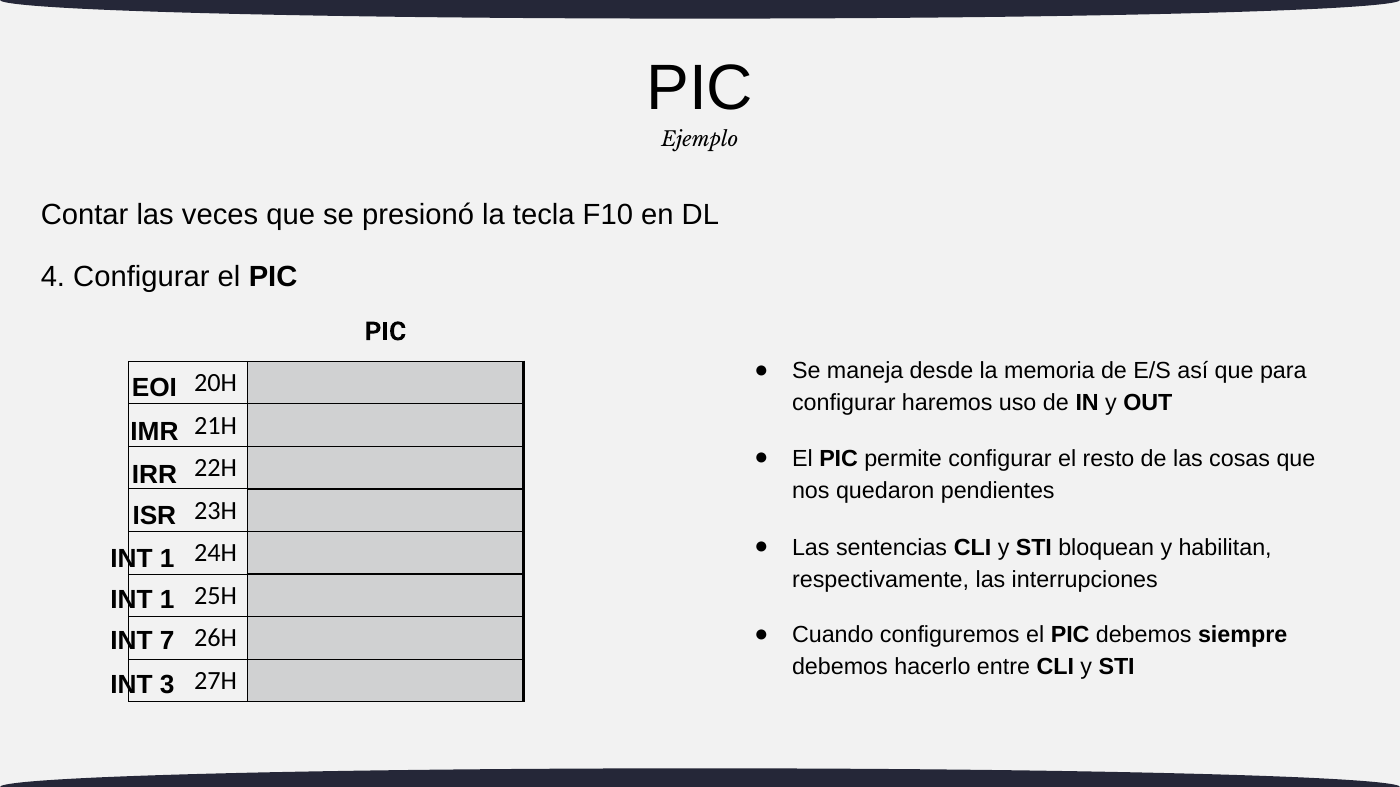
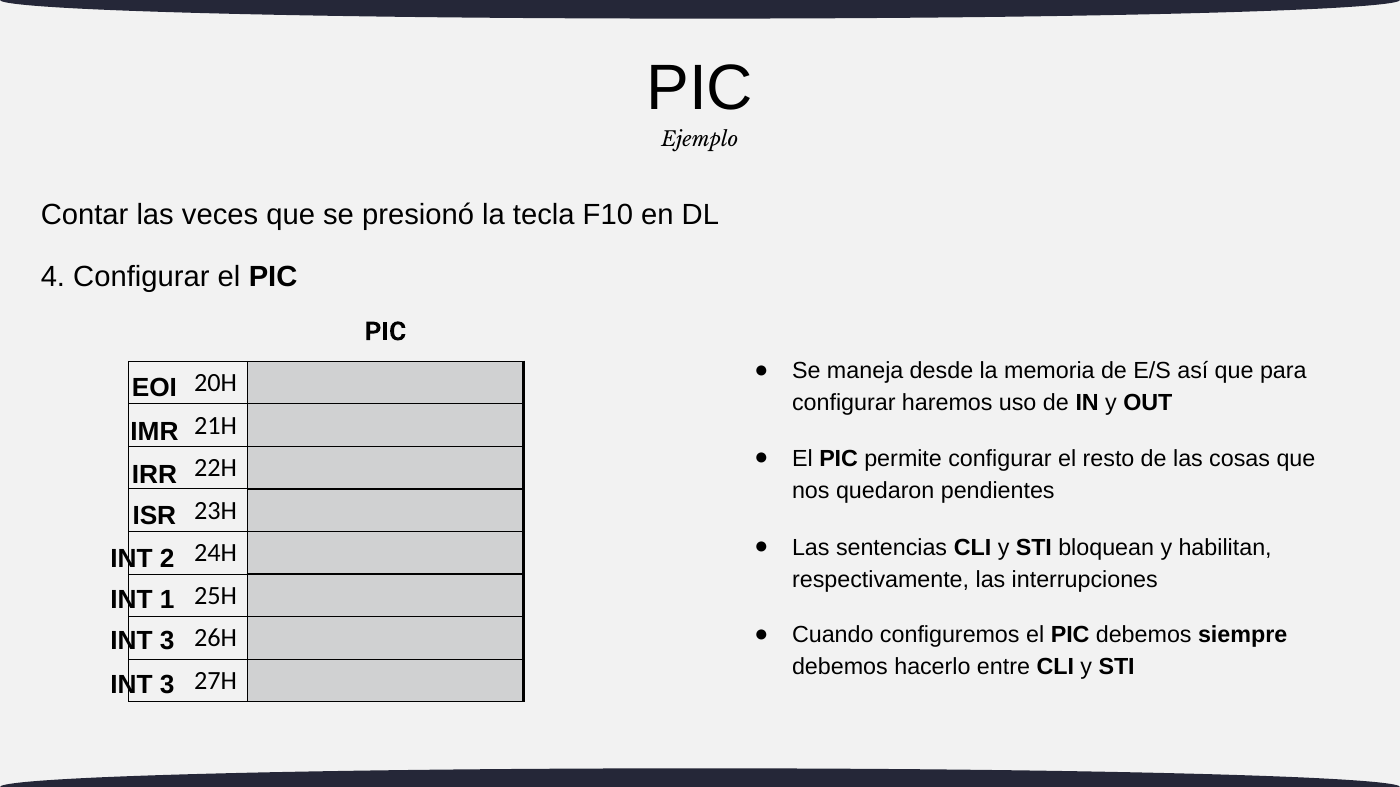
1: 1 -> 2 (167, 559)
7: 7 -> 3 (167, 642)
